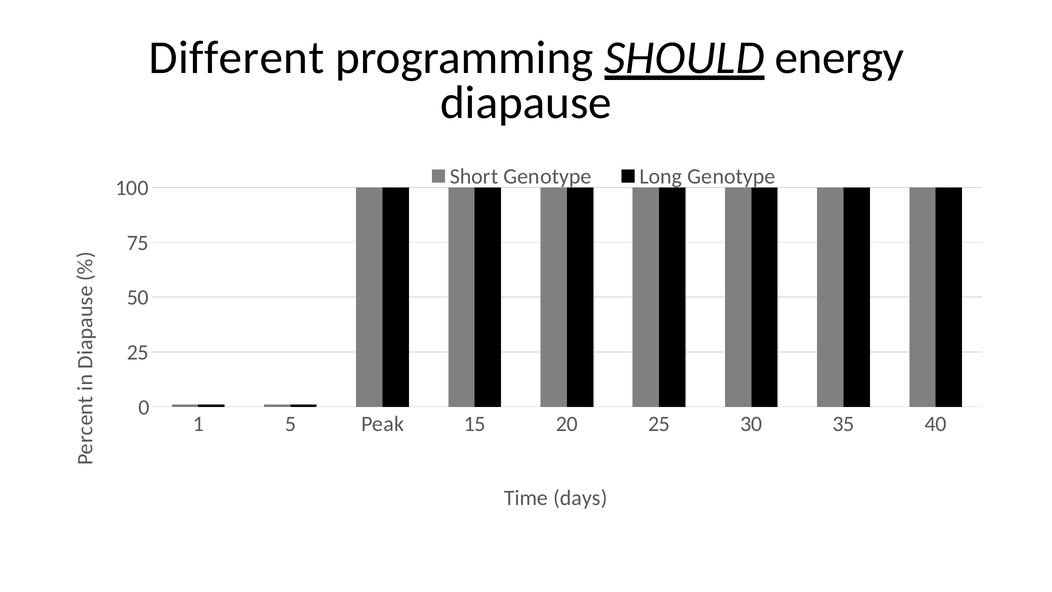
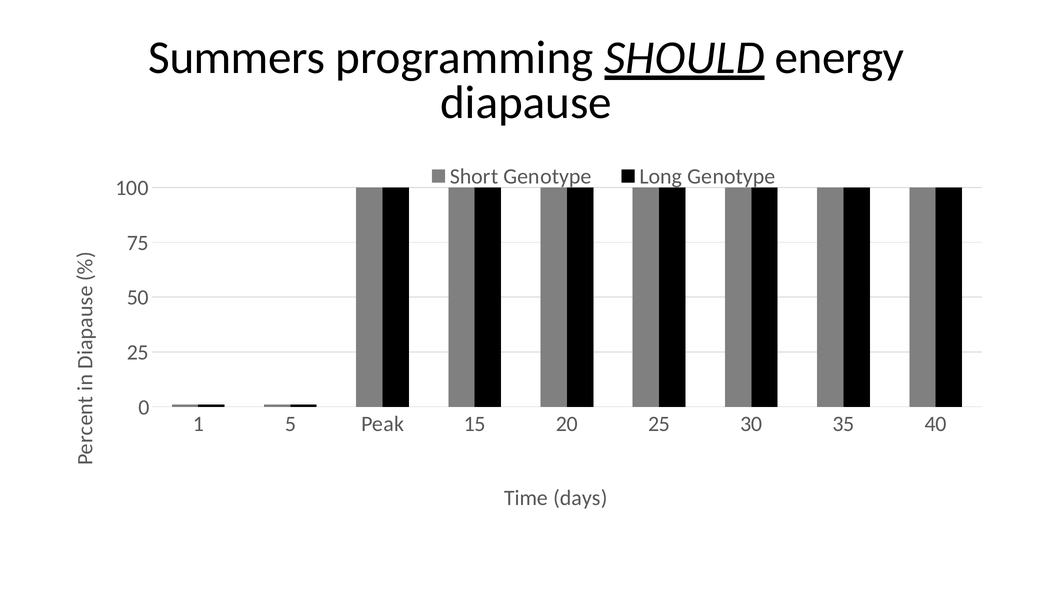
Different: Different -> Summers (237, 57)
